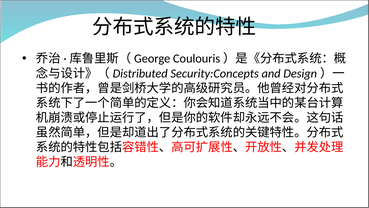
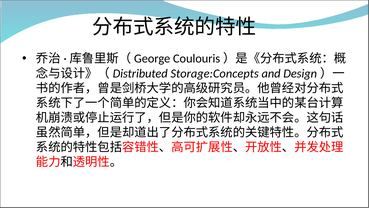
Security:Concepts: Security:Concepts -> Storage:Concepts (215, 73)
